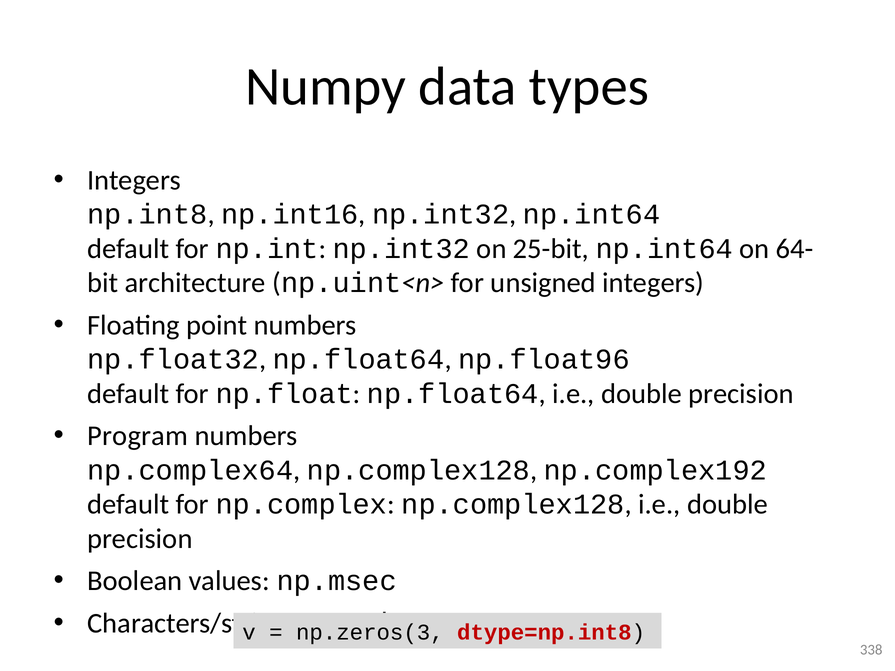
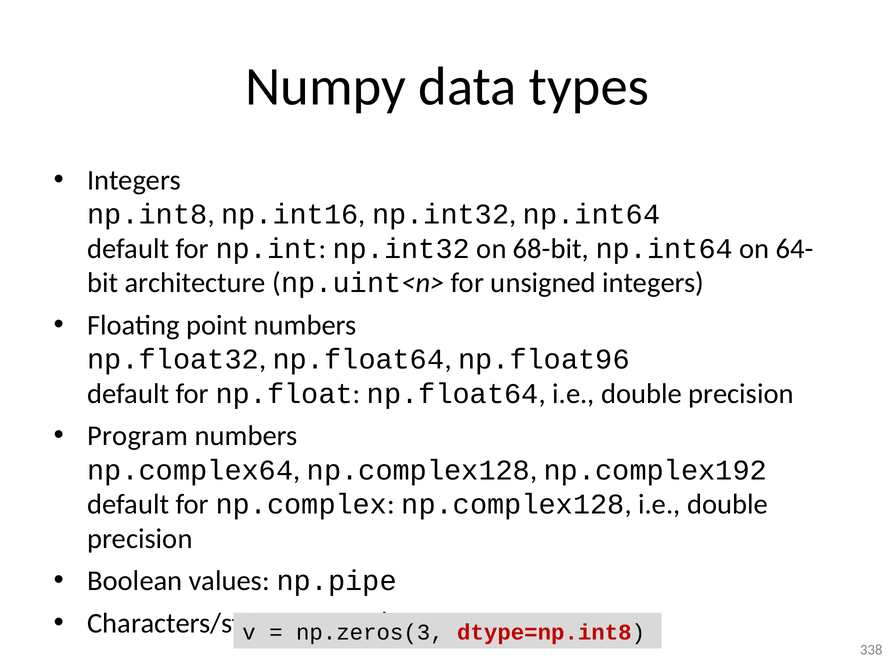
25-bit: 25-bit -> 68-bit (551, 249)
np.msec: np.msec -> np.pipe (337, 581)
